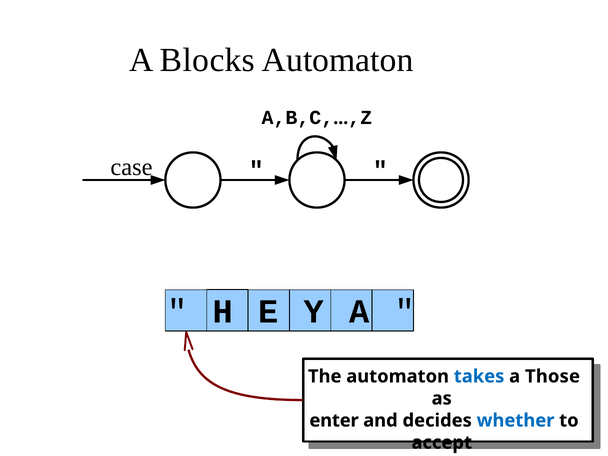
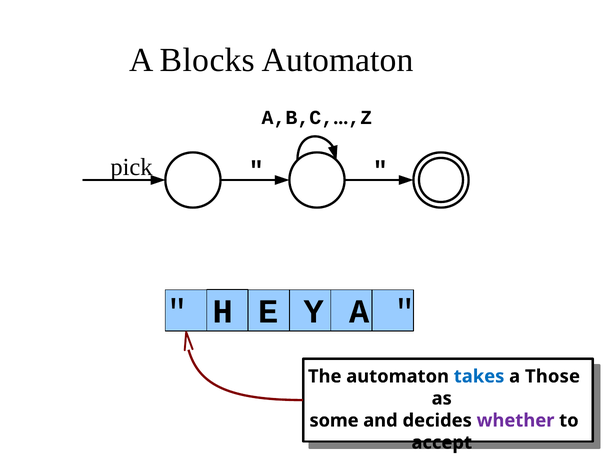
case: case -> pick (132, 167)
enter: enter -> some (334, 420)
whether colour: blue -> purple (516, 420)
